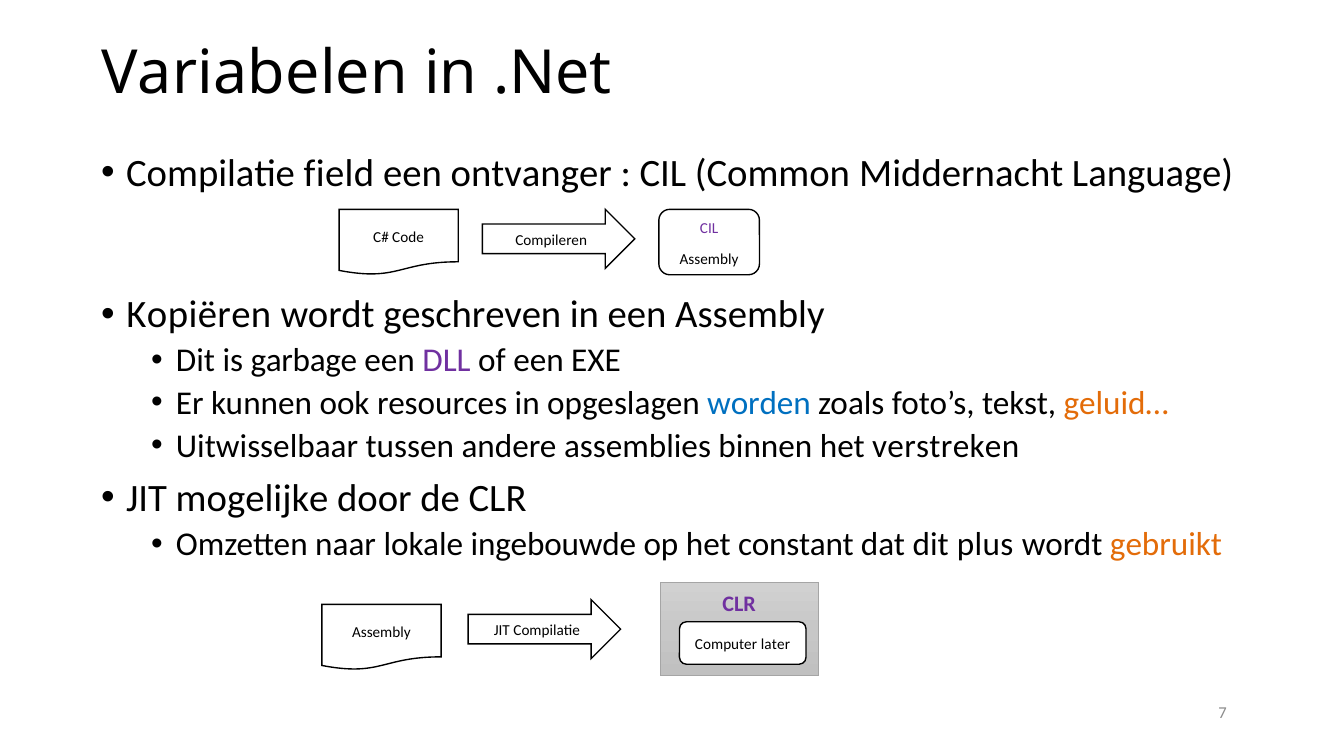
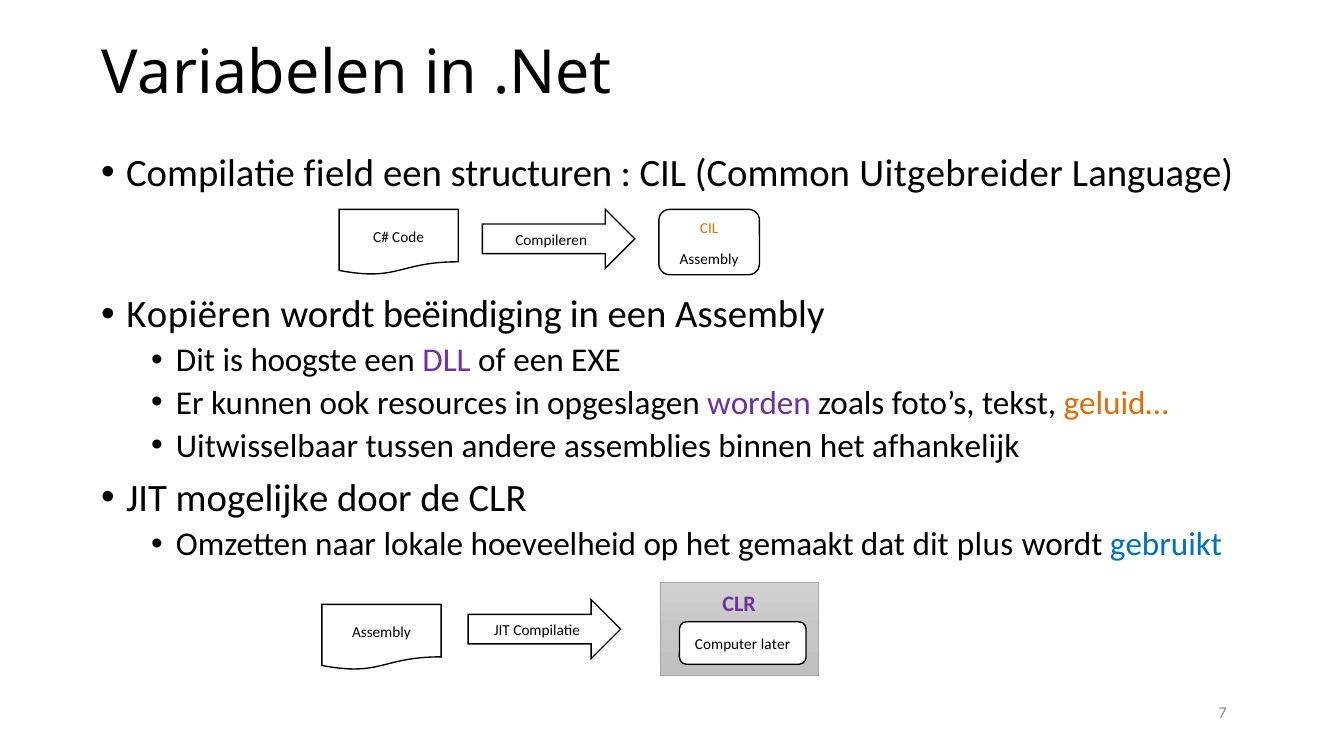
ontvanger: ontvanger -> structuren (531, 174)
Middernacht: Middernacht -> Uitgebreider (961, 174)
CIL colour: purple -> orange (709, 228)
geschreven: geschreven -> beëindiging (472, 315)
garbage: garbage -> hoogste (304, 361)
worden colour: blue -> purple (759, 403)
verstreken: verstreken -> afhankelijk (946, 446)
ingebouwde: ingebouwde -> hoeveelheid (553, 545)
constant: constant -> gemaakt (796, 545)
gebruikt colour: orange -> blue (1166, 545)
